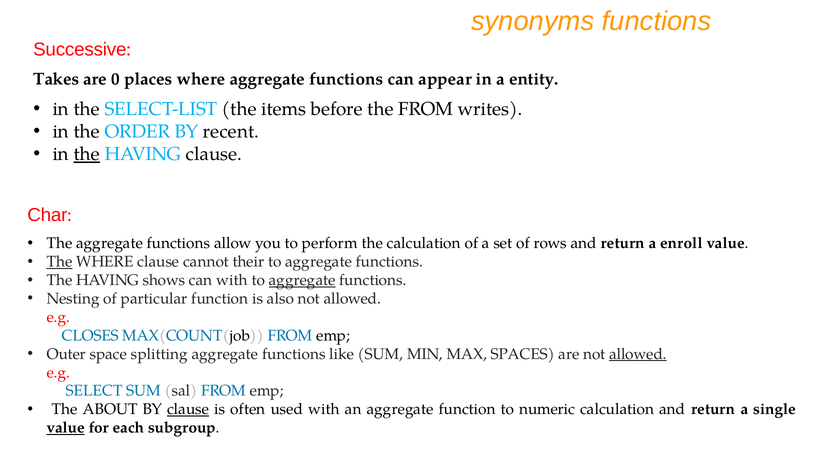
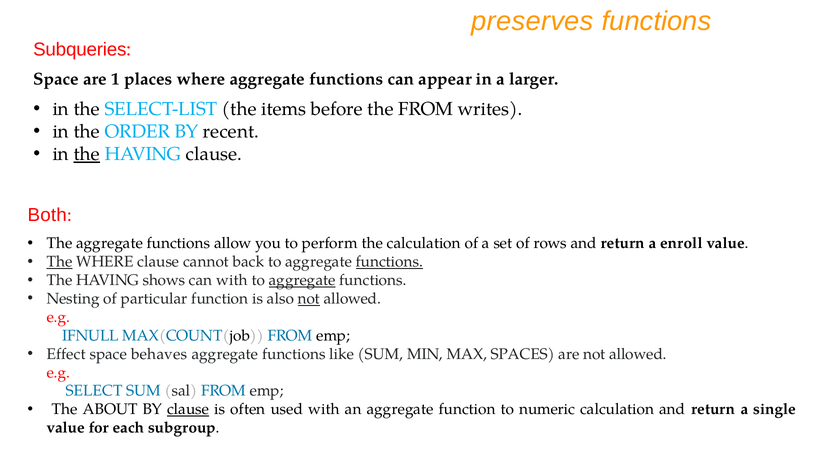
synonyms: synonyms -> preserves (533, 21)
Successive: Successive -> Subqueries (80, 49)
Takes: Takes -> Space (56, 79)
0: 0 -> 1 (115, 79)
entity: entity -> larger (534, 79)
Char: Char -> Both (47, 215)
their: their -> back (248, 262)
functions underline: none -> present (389, 262)
not underline: none -> present (309, 299)
CLOSES: CLOSES -> IFNULL (90, 336)
Outer: Outer -> Effect (66, 354)
splitting: splitting -> behaves (159, 354)
allowed underline: present -> none (638, 354)
value underline: present -> none (66, 428)
